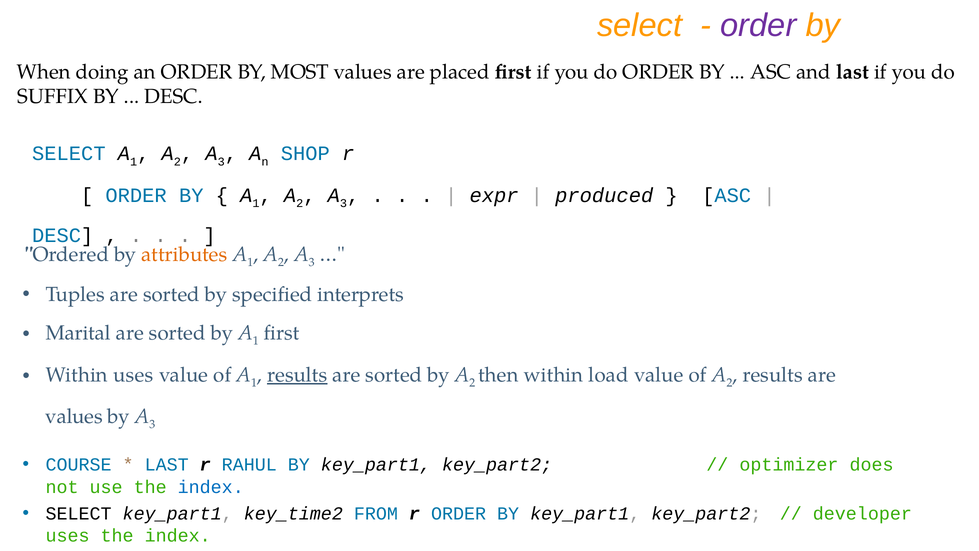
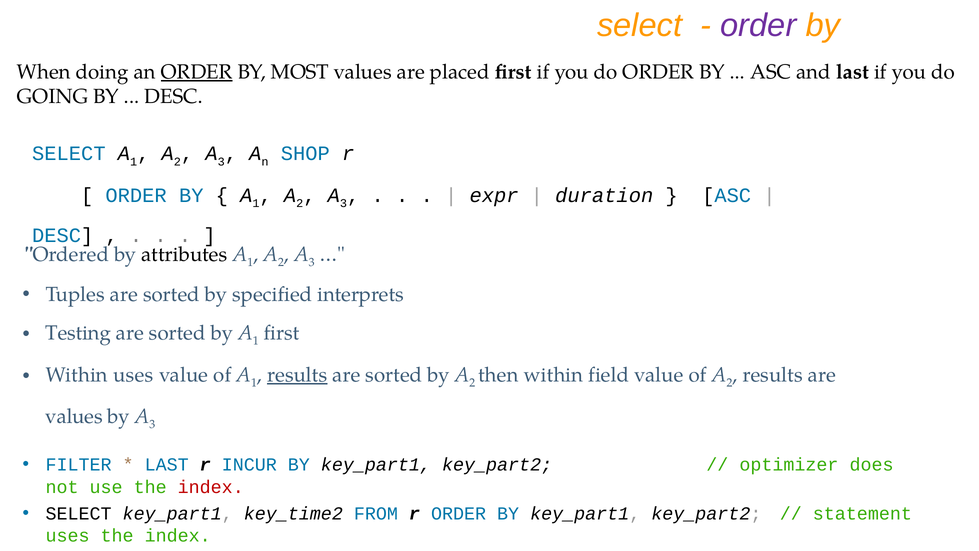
ORDER underline: none -> present (197, 72)
SUFFIX: SUFFIX -> GOING (53, 96)
produced: produced -> duration (604, 195)
attributes colour: orange -> black (184, 254)
Marital: Marital -> Testing (78, 333)
load: load -> field (609, 375)
COURSE: COURSE -> FILTER (79, 465)
RAHUL: RAHUL -> INCUR (249, 465)
index colour: blue -> red (211, 487)
developer: developer -> statement (862, 514)
